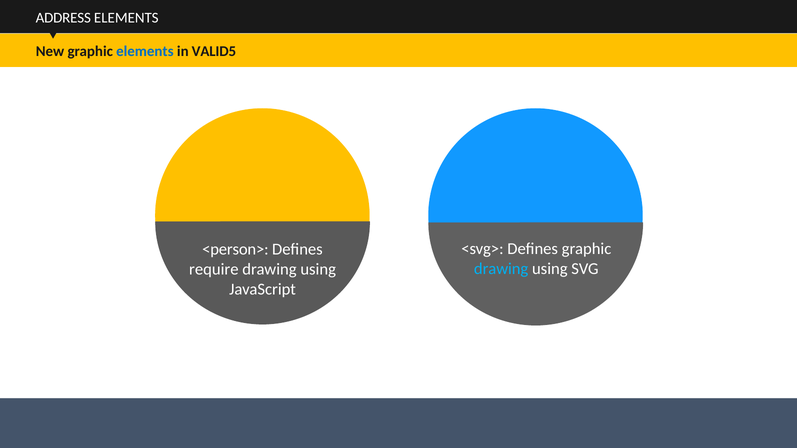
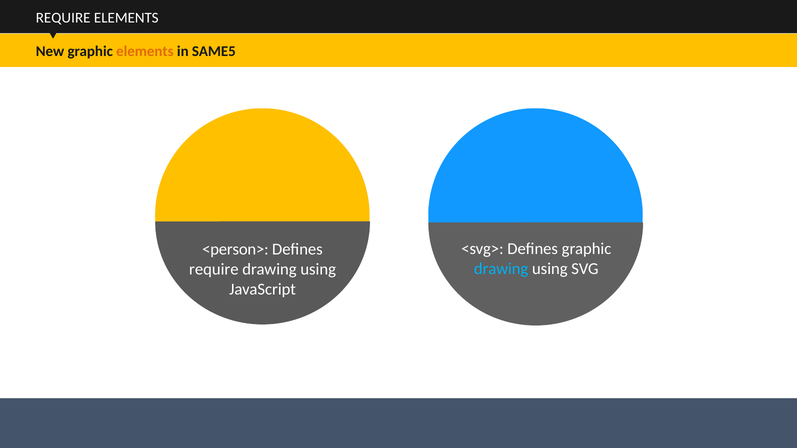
ADDRESS: ADDRESS -> REQUIRE (63, 18)
elements colour: blue -> orange (145, 51)
VALID5: VALID5 -> SAME5 (214, 51)
